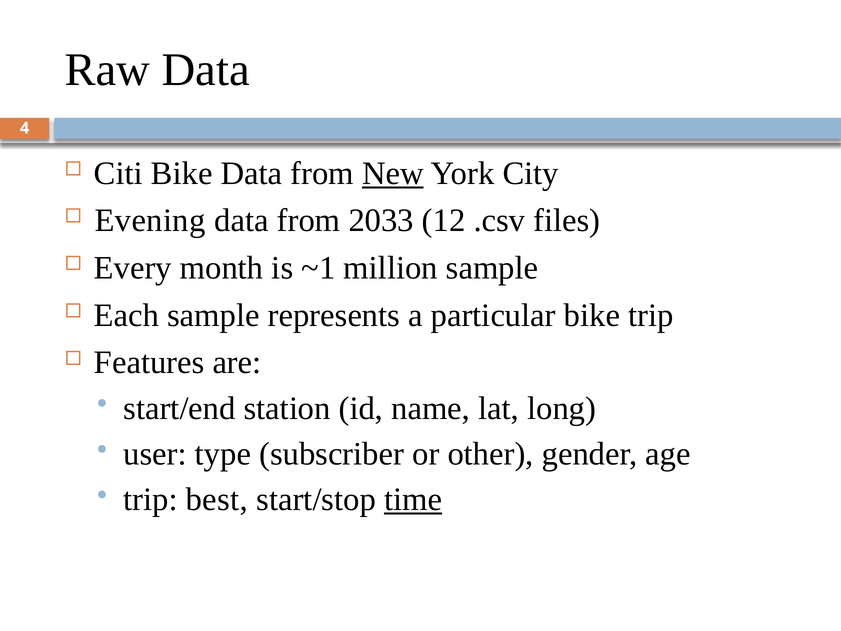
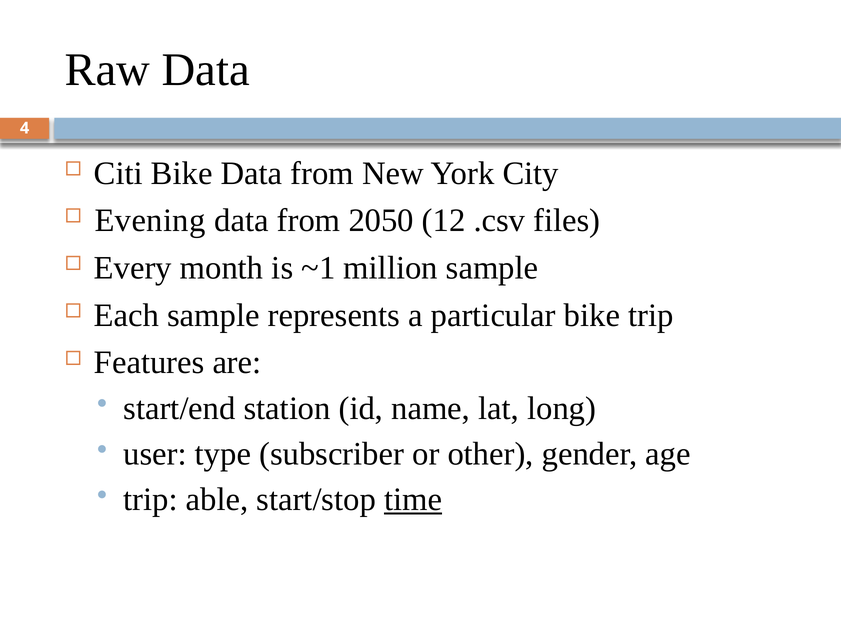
New underline: present -> none (393, 173)
2033: 2033 -> 2050 (381, 221)
best: best -> able (217, 499)
